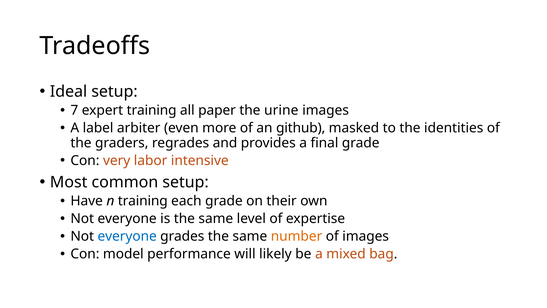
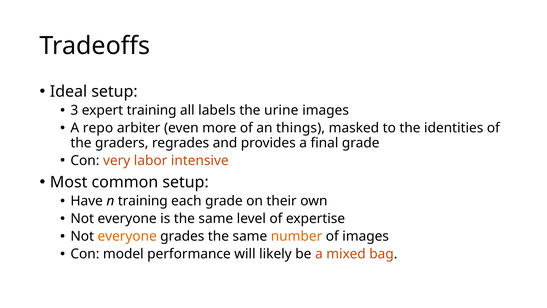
7: 7 -> 3 (74, 110)
paper: paper -> labels (217, 110)
label: label -> repo (98, 128)
github: github -> things (301, 128)
everyone colour: blue -> orange (127, 236)
